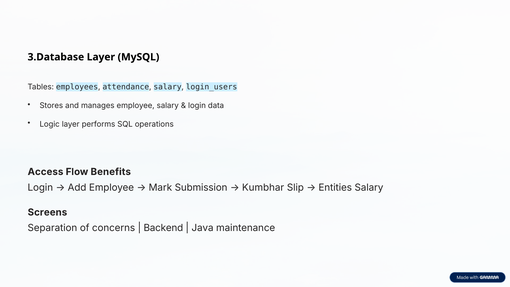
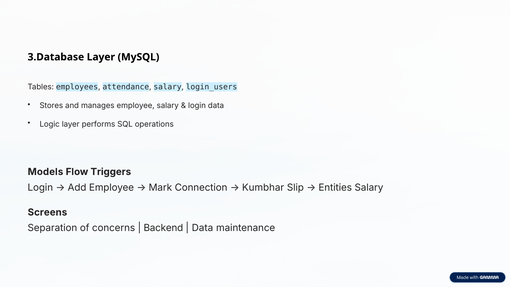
Access: Access -> Models (45, 172)
Benefits: Benefits -> Triggers (111, 172)
Submission: Submission -> Connection (201, 187)
Java: Java -> Data (202, 228)
